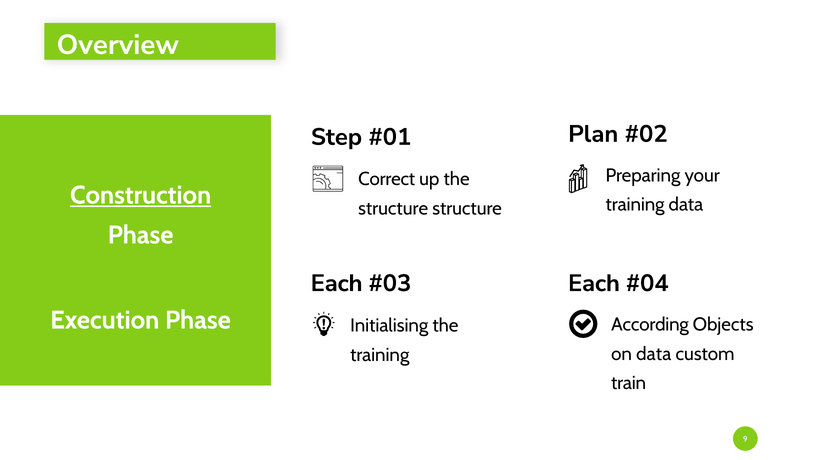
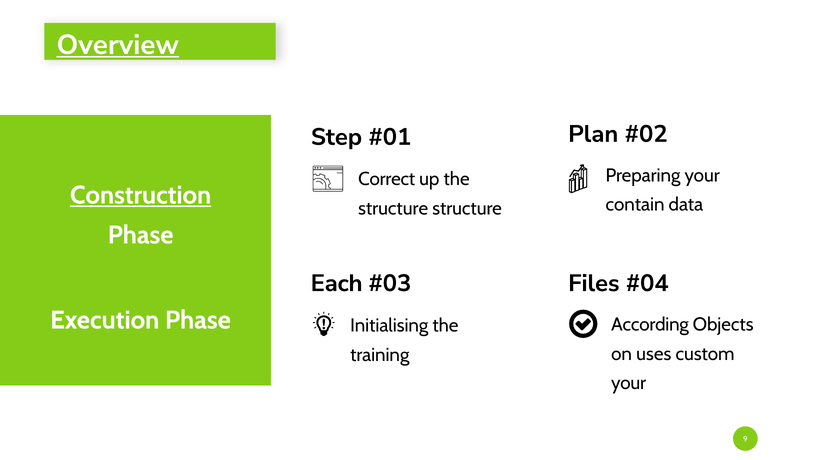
Overview underline: none -> present (118, 45)
training: training -> contain (635, 205)
Each: Each -> Files (594, 283)
on data: data -> uses (654, 354)
train: train -> your (629, 383)
